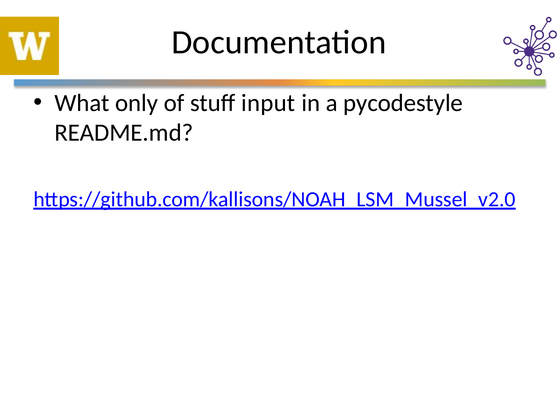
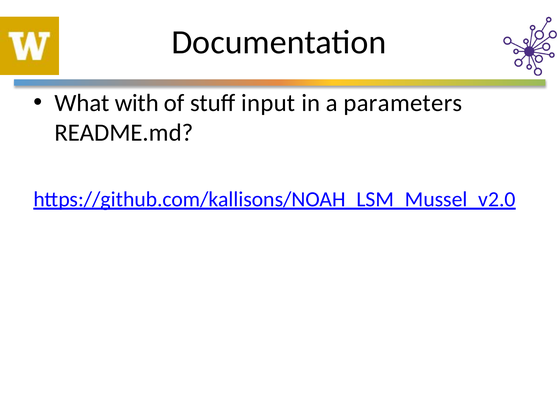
only: only -> with (137, 103)
pycodestyle: pycodestyle -> parameters (403, 103)
